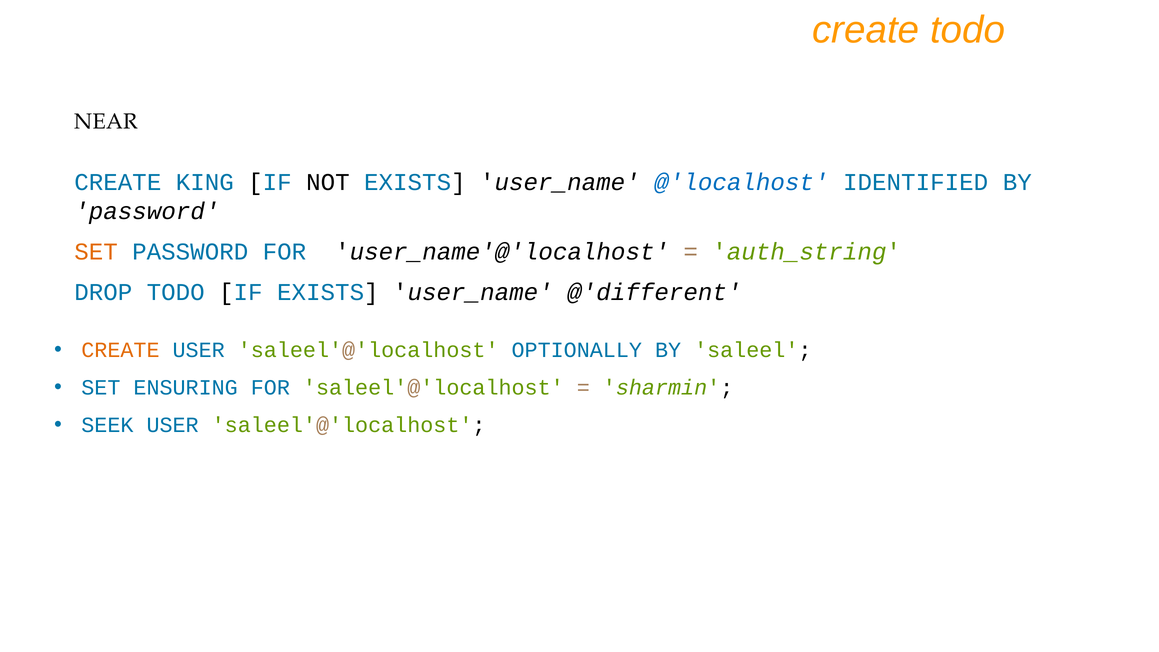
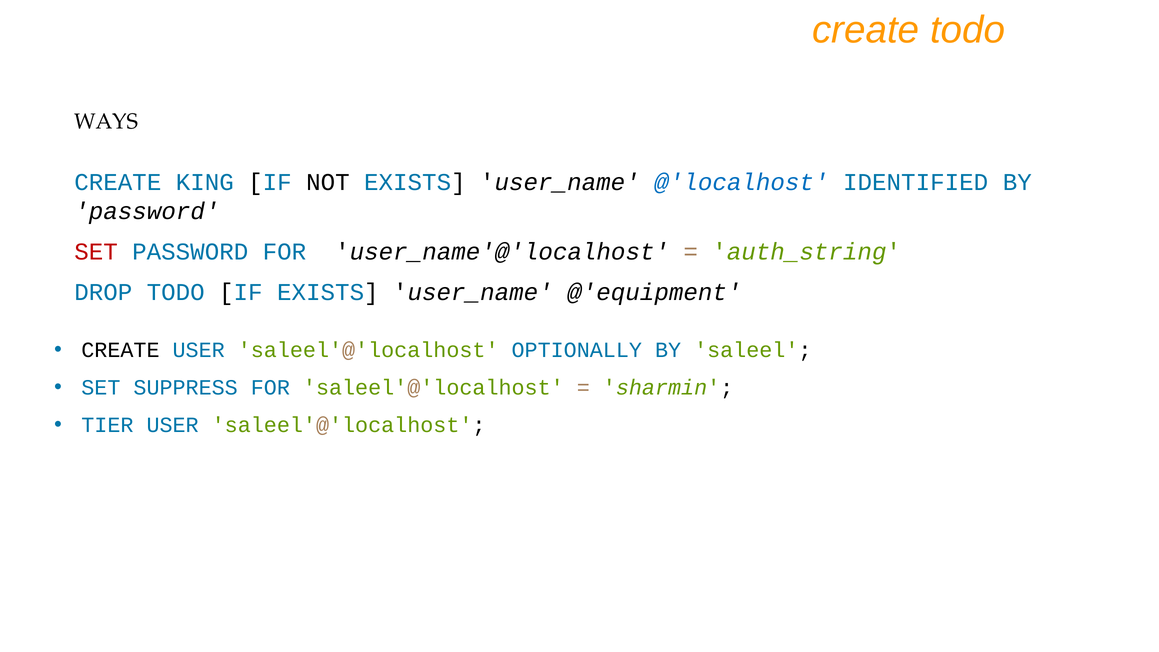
NEAR: NEAR -> WAYS (106, 122)
SET colour: orange -> red (96, 252)
@'different: @'different -> @'equipment (654, 292)
CREATE colour: orange -> black (120, 350)
ENSURING: ENSURING -> SUPPRESS (186, 388)
SEEK: SEEK -> TIER (107, 425)
